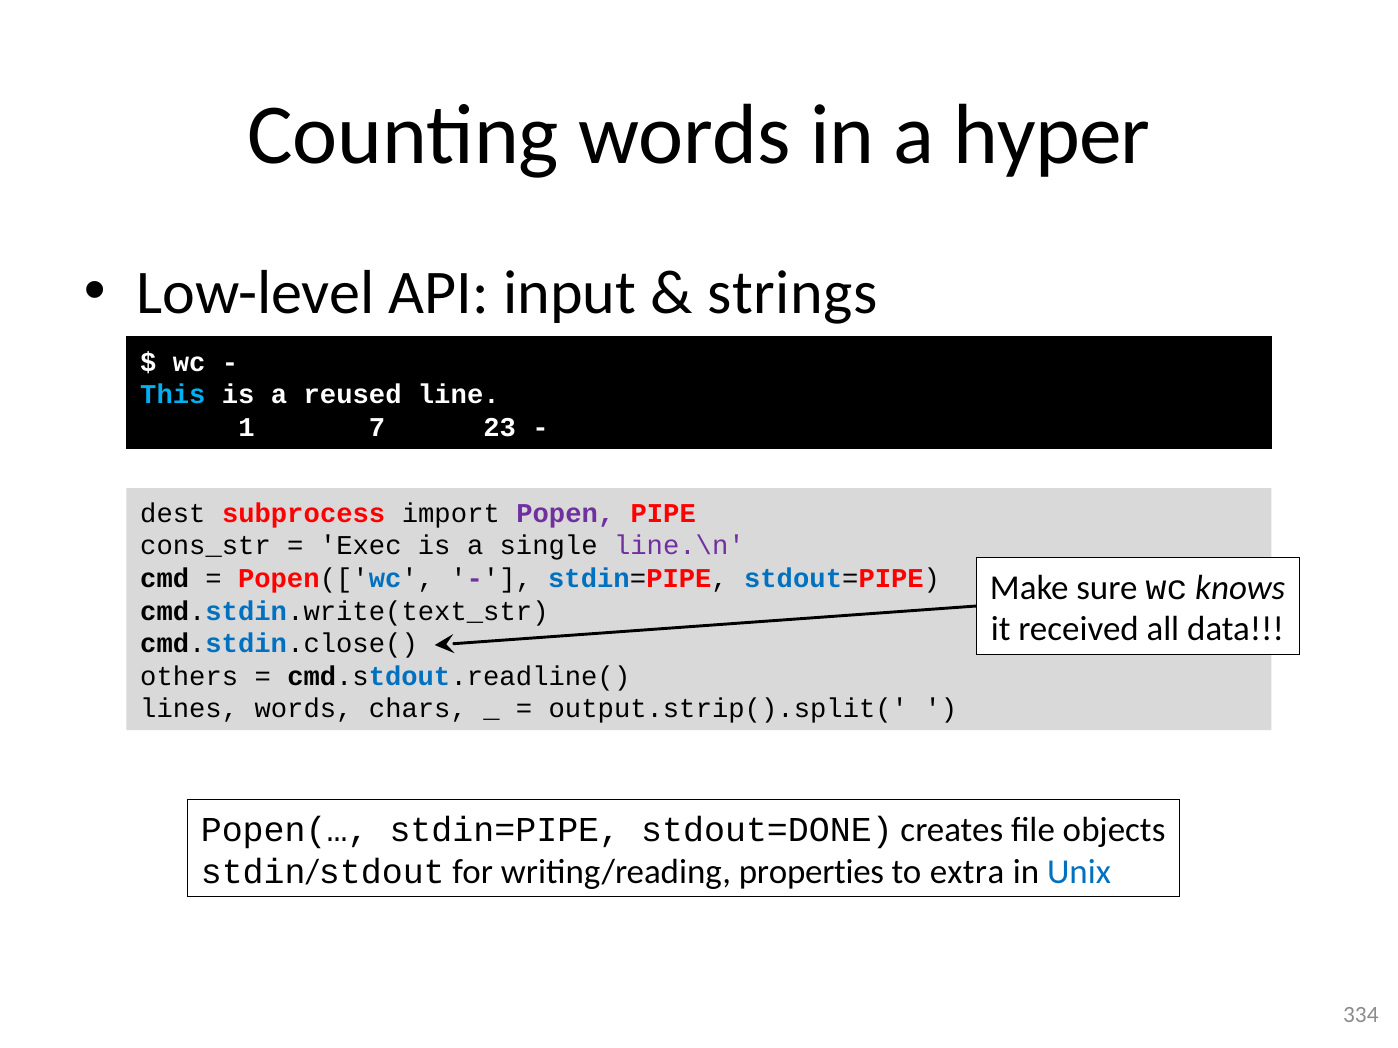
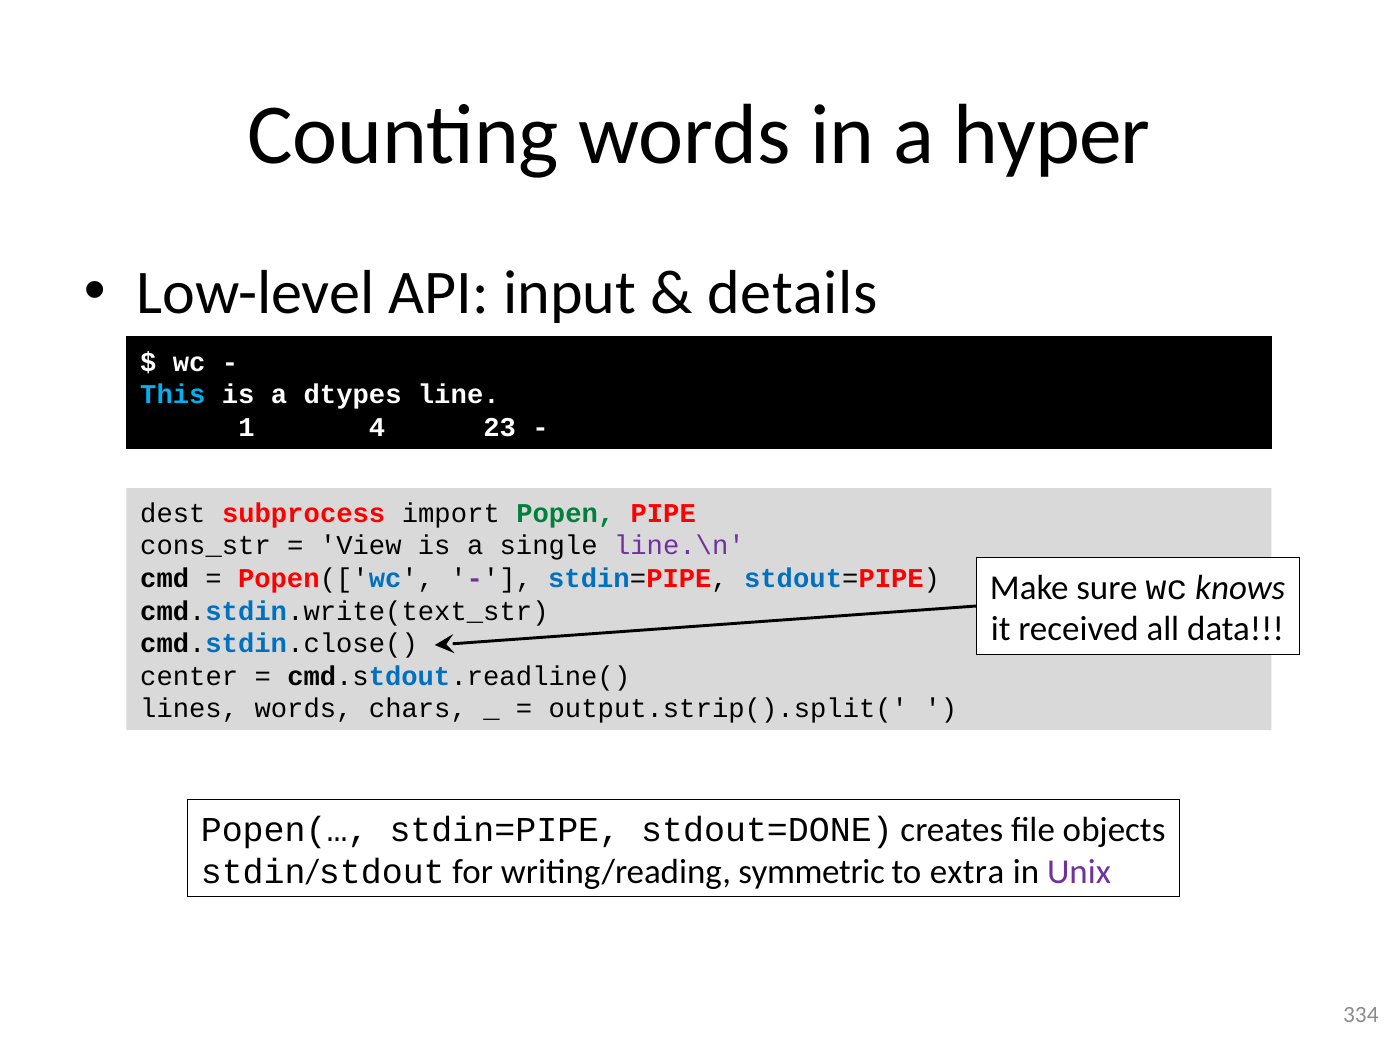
strings: strings -> details (793, 293)
reused: reused -> dtypes (353, 395)
7: 7 -> 4 (377, 427)
Popen colour: purple -> green (565, 513)
Exec: Exec -> View (361, 546)
others: others -> center (189, 677)
properties: properties -> symmetric (812, 872)
Unix colour: blue -> purple (1079, 872)
